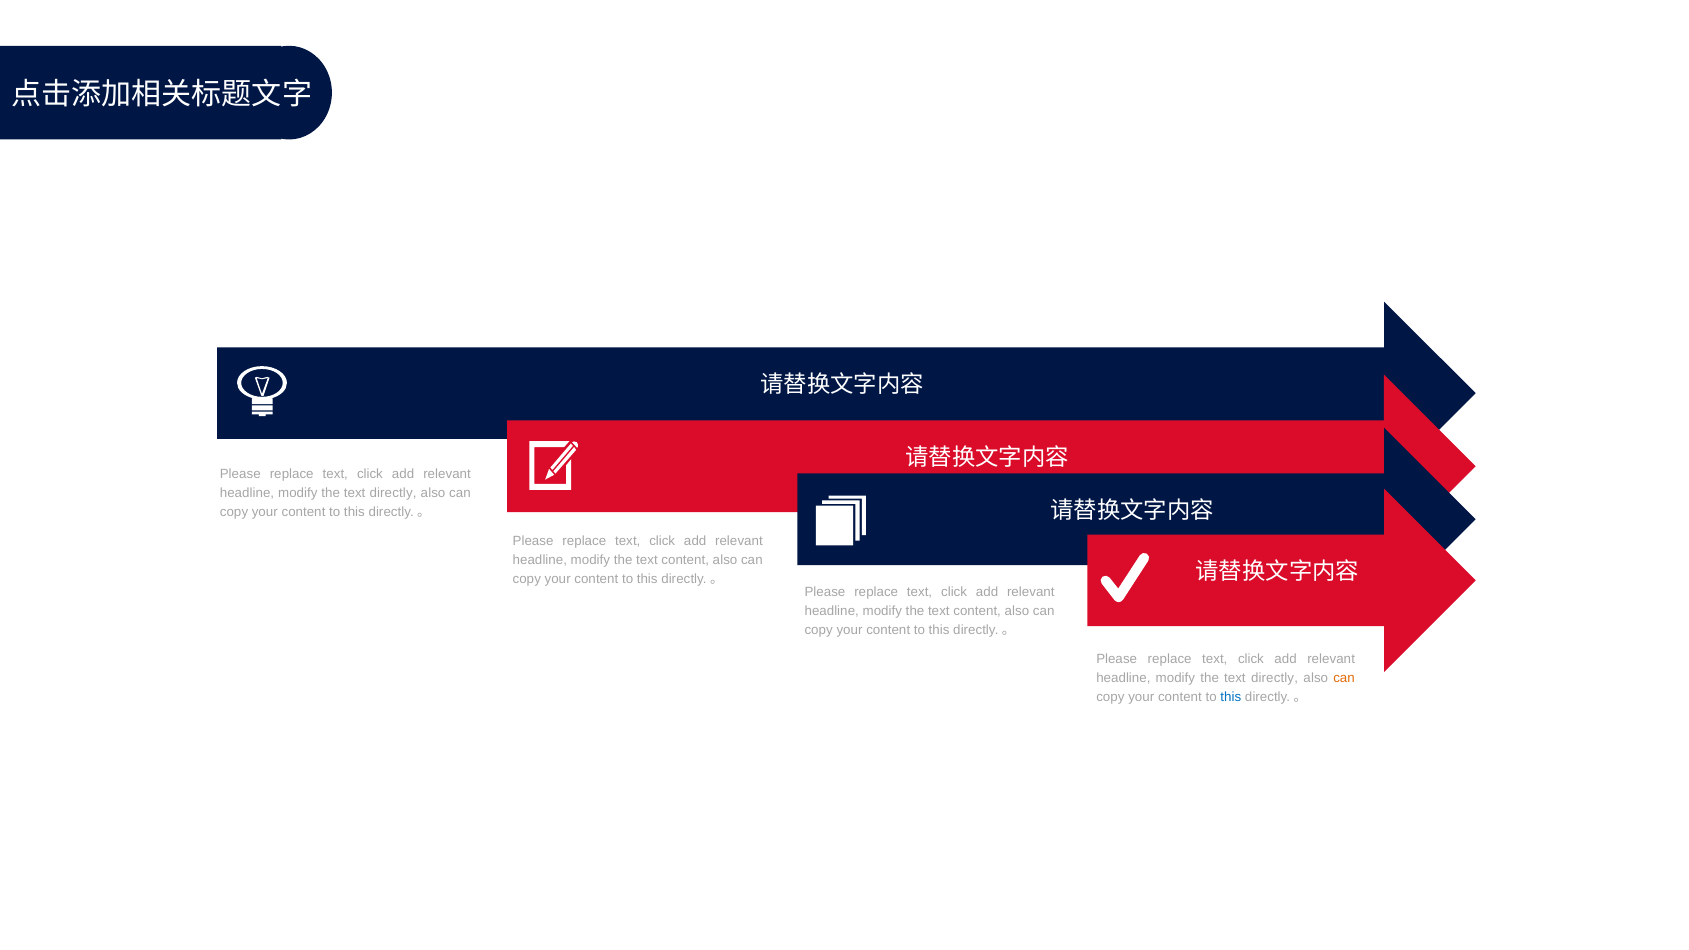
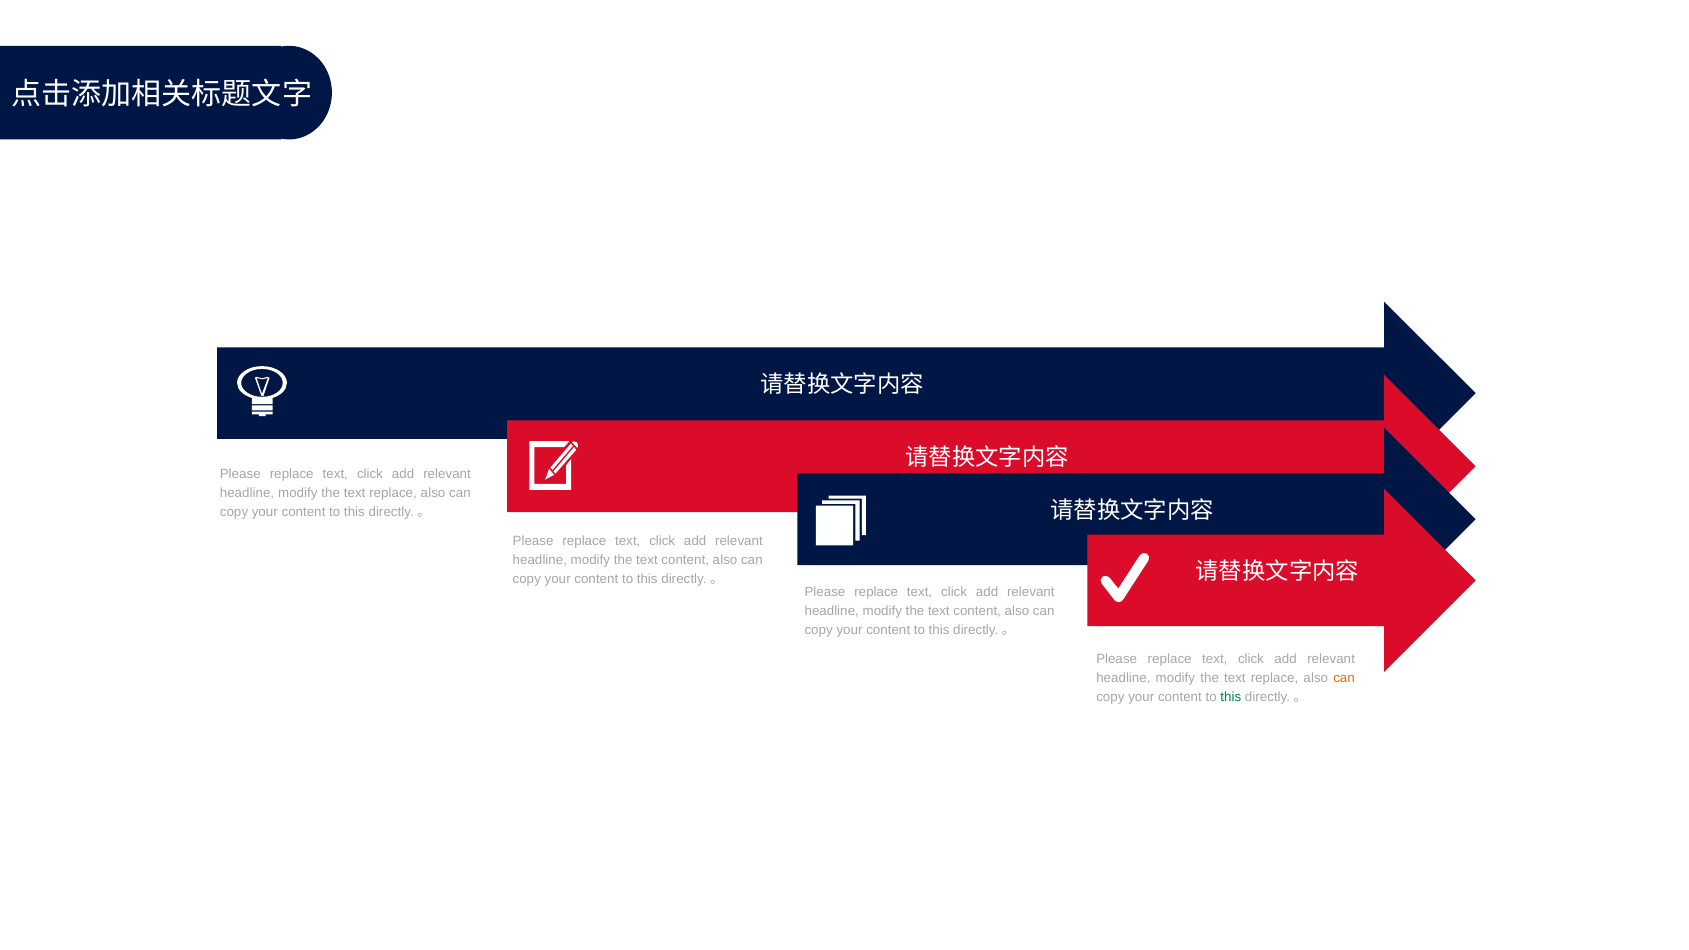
directly: directly -> replace (393, 493)
directly: directly -> replace (1275, 678)
this colour: blue -> green (1231, 697)
